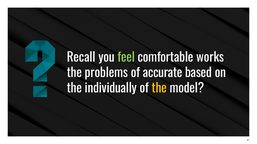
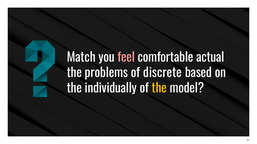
Recall: Recall -> Match (81, 58)
feel colour: light green -> pink (126, 58)
works: works -> actual (210, 58)
accurate: accurate -> discrete (162, 73)
